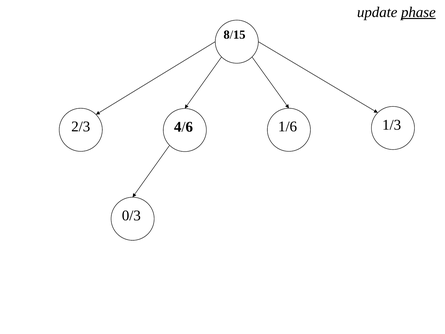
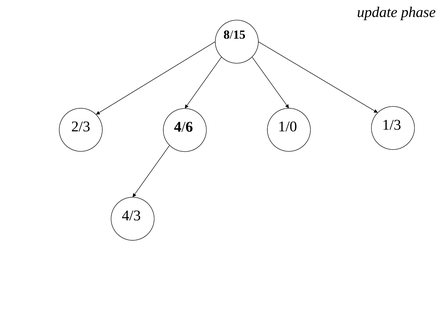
phase underline: present -> none (418, 12)
1/6: 1/6 -> 1/0 (288, 127)
0/3: 0/3 -> 4/3 (131, 216)
